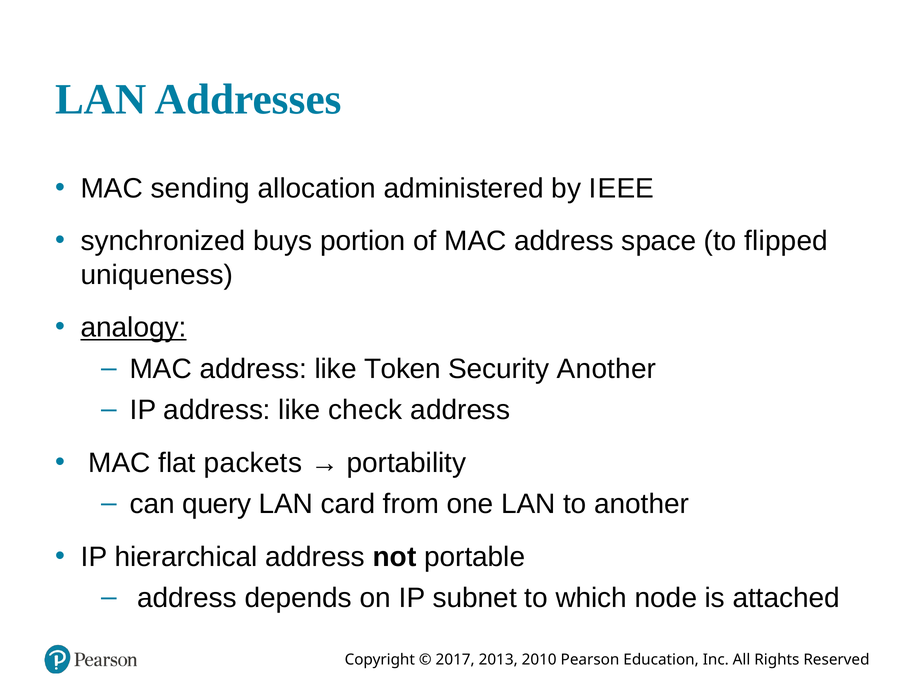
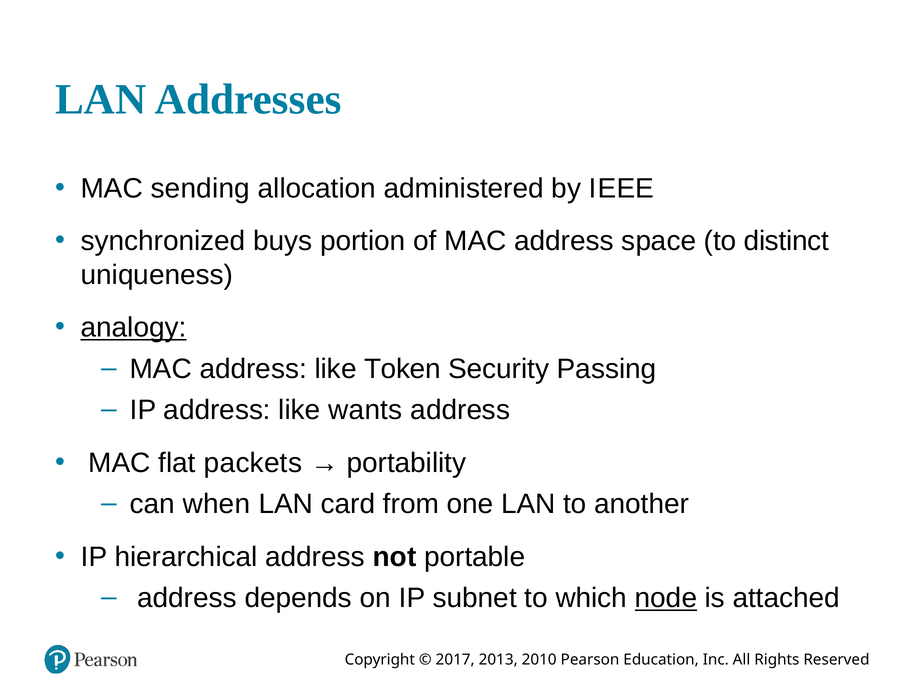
flipped: flipped -> distinct (786, 241)
Security Another: Another -> Passing (607, 369)
check: check -> wants (365, 410)
query: query -> when (217, 504)
node underline: none -> present (666, 599)
